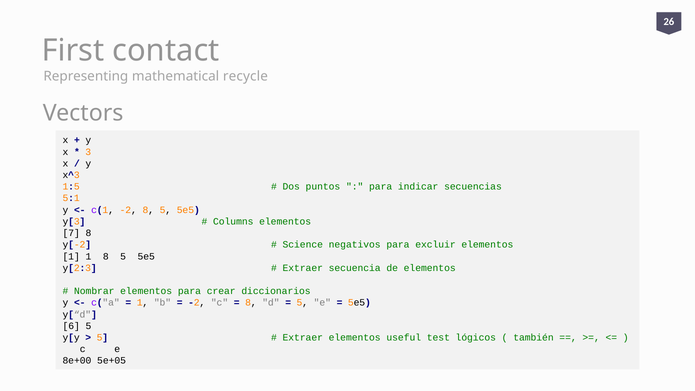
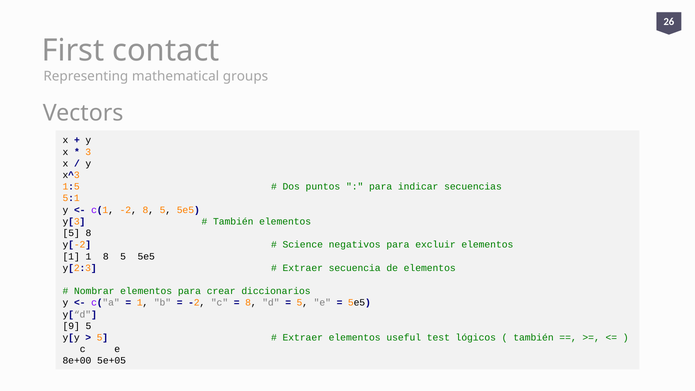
recycle: recycle -> groups (245, 76)
Columns: Columns -> También (233, 221)
7: 7 -> 5 (71, 233)
6: 6 -> 9 (71, 326)
